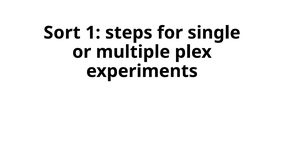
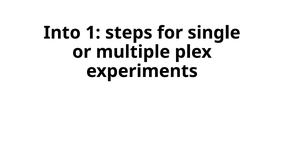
Sort: Sort -> Into (62, 33)
